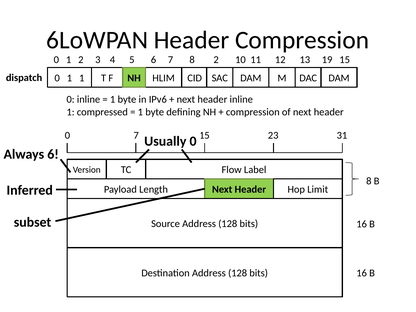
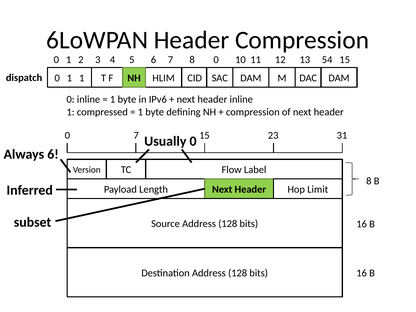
8 2: 2 -> 0 (216, 60)
19: 19 -> 54 (327, 60)
